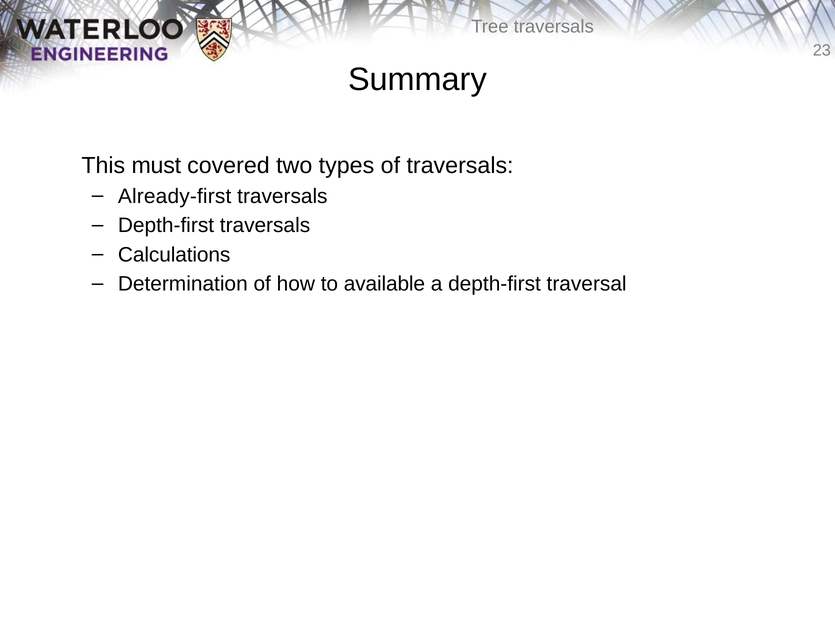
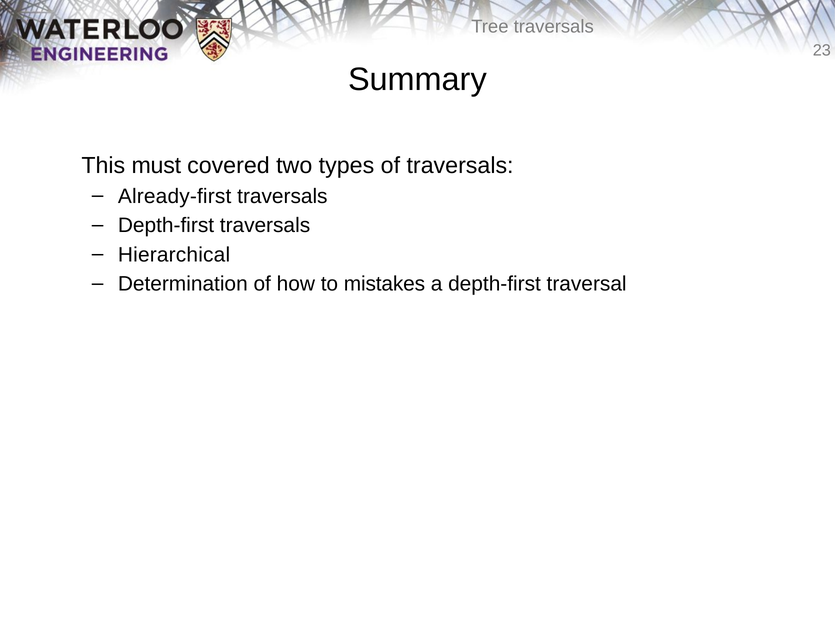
Calculations: Calculations -> Hierarchical (174, 255)
available: available -> mistakes (384, 284)
